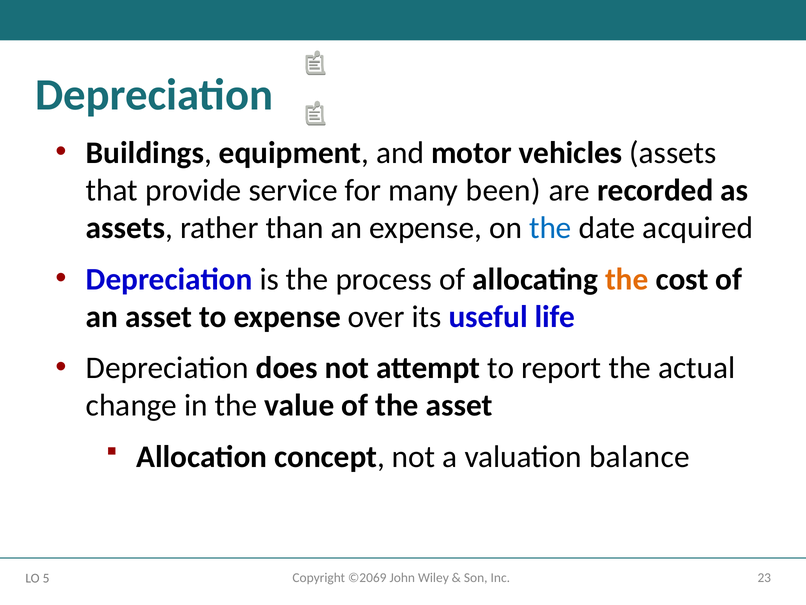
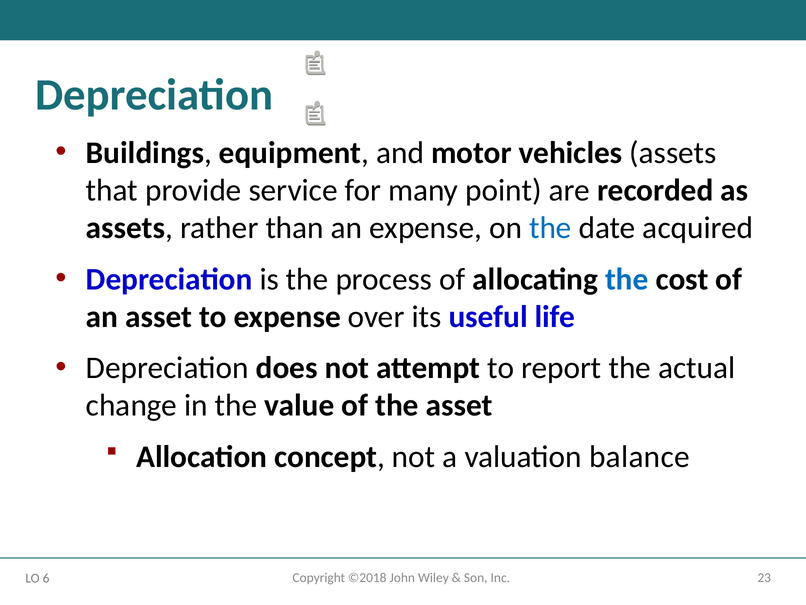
been: been -> point (503, 190)
the colour: orange -> blue (627, 279)
©2069: ©2069 -> ©2018 (367, 577)
5: 5 -> 6 (46, 578)
